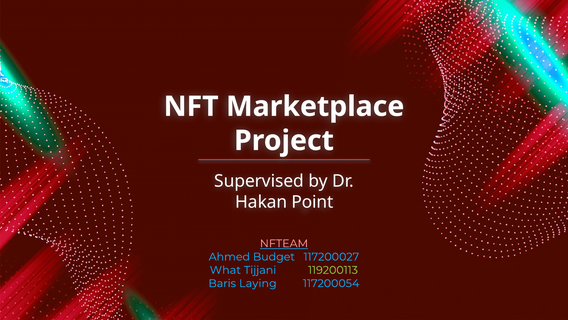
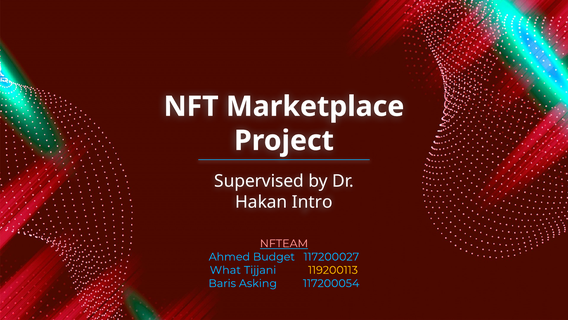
Point: Point -> Intro (312, 202)
119200113 colour: light green -> yellow (333, 270)
Laying: Laying -> Asking (258, 283)
